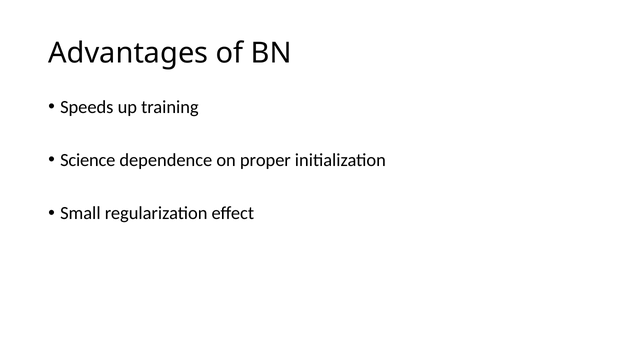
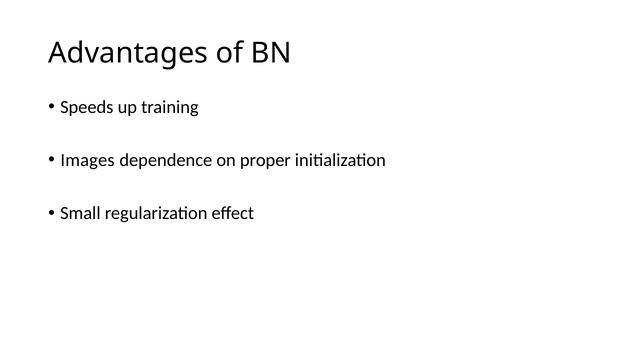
Science: Science -> Images (88, 160)
